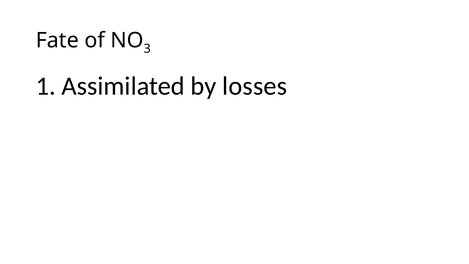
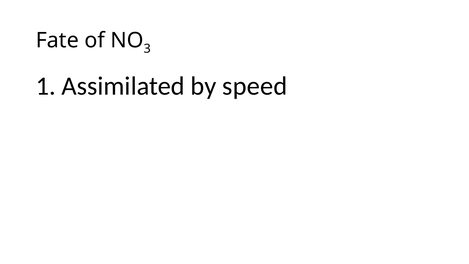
losses: losses -> speed (255, 86)
